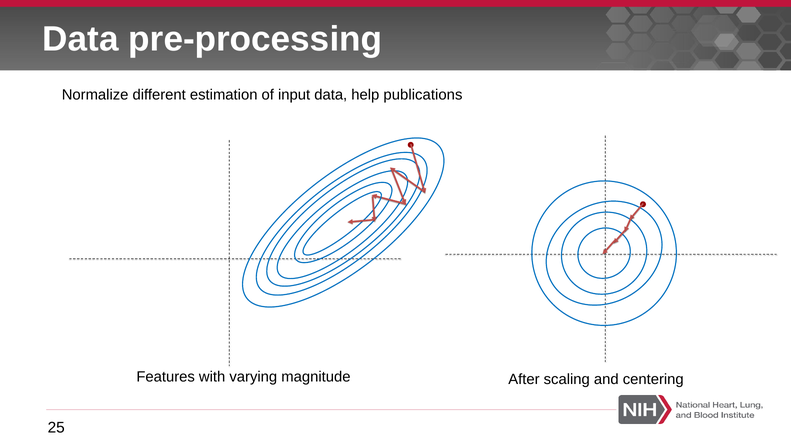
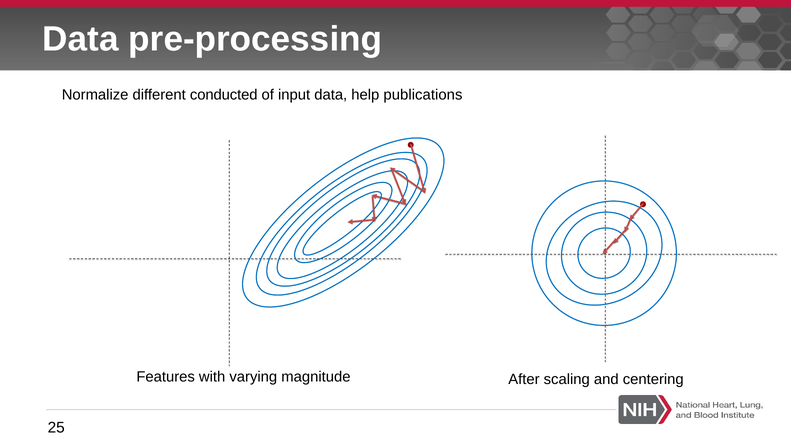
estimation: estimation -> conducted (224, 95)
